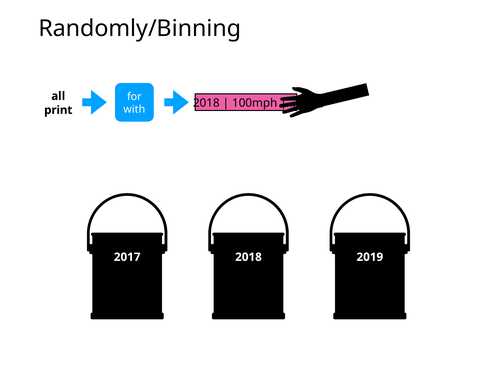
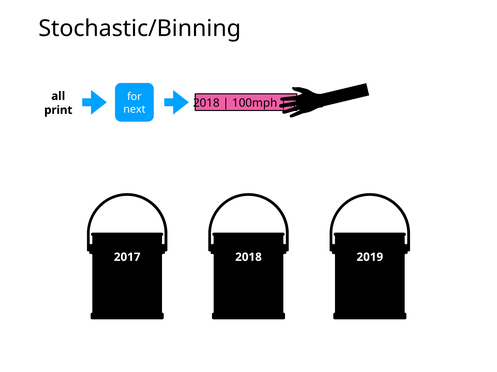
Randomly/Binning: Randomly/Binning -> Stochastic/Binning (140, 29)
with: with -> next (134, 110)
